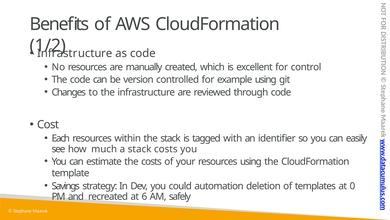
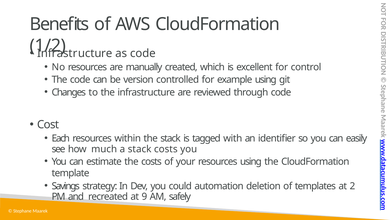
0: 0 -> 2 (352, 186)
6: 6 -> 9 (144, 196)
